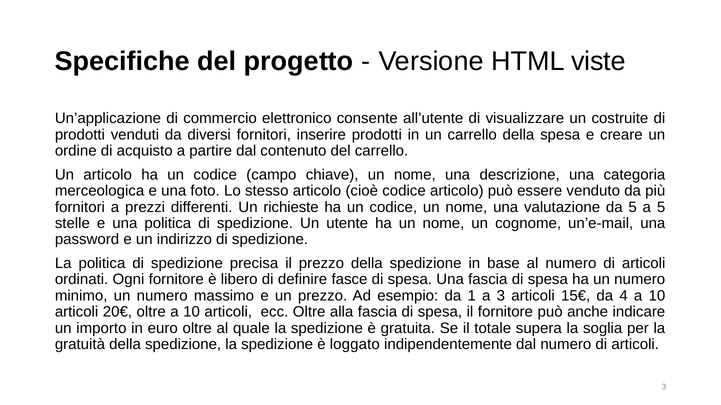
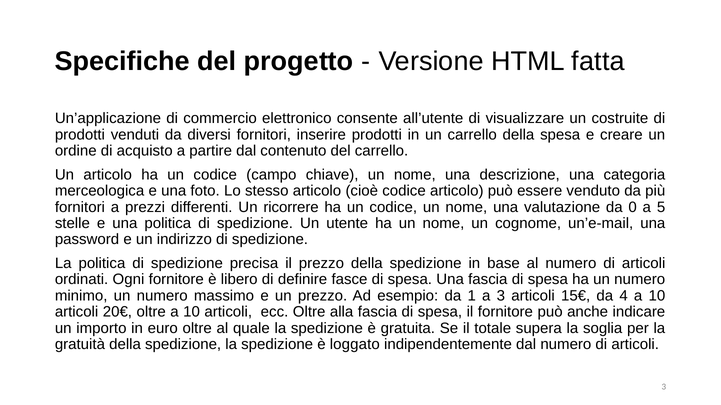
viste: viste -> fatta (598, 62)
richieste: richieste -> ricorrere (291, 207)
da 5: 5 -> 0 (633, 207)
